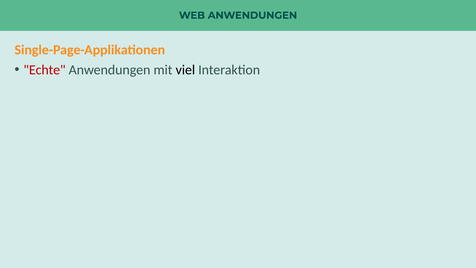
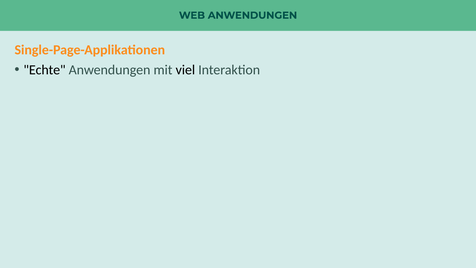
Echte colour: red -> black (45, 70)
